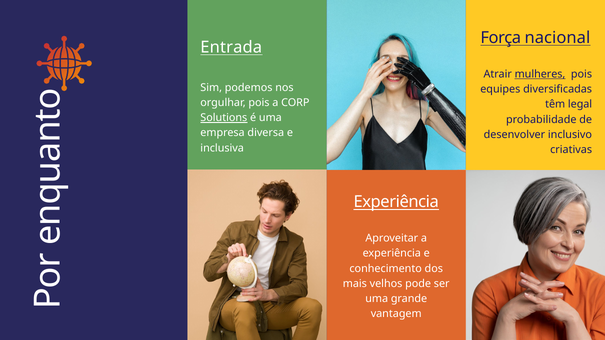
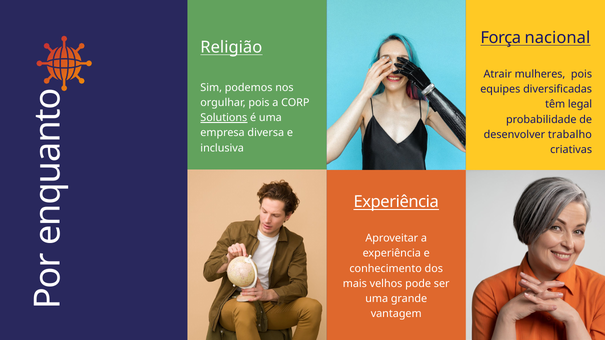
Entrada: Entrada -> Religião (231, 47)
mulheres underline: present -> none (540, 74)
inclusivo: inclusivo -> trabalho (570, 135)
